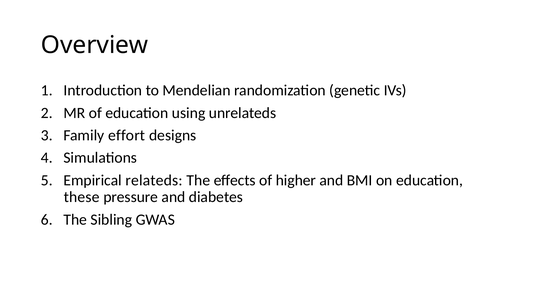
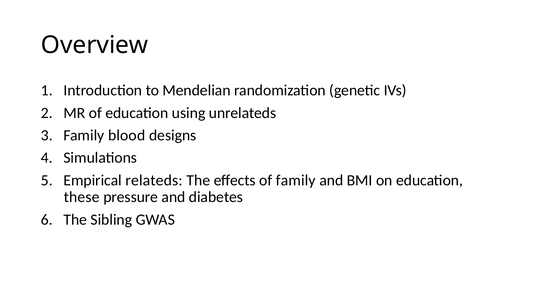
effort: effort -> blood (127, 136)
of higher: higher -> family (296, 181)
